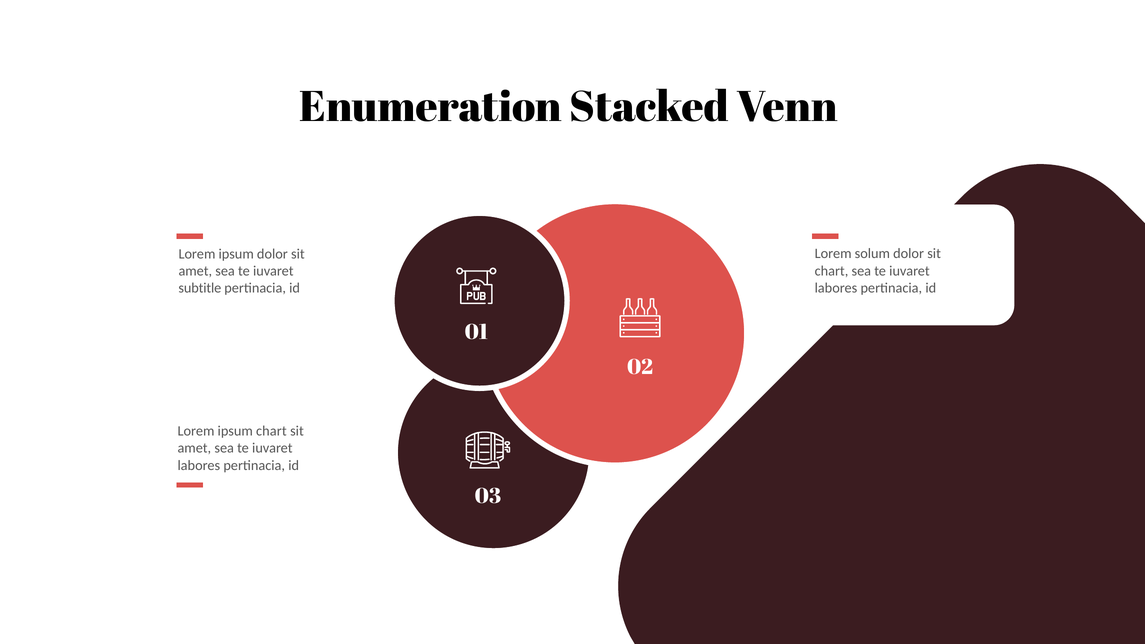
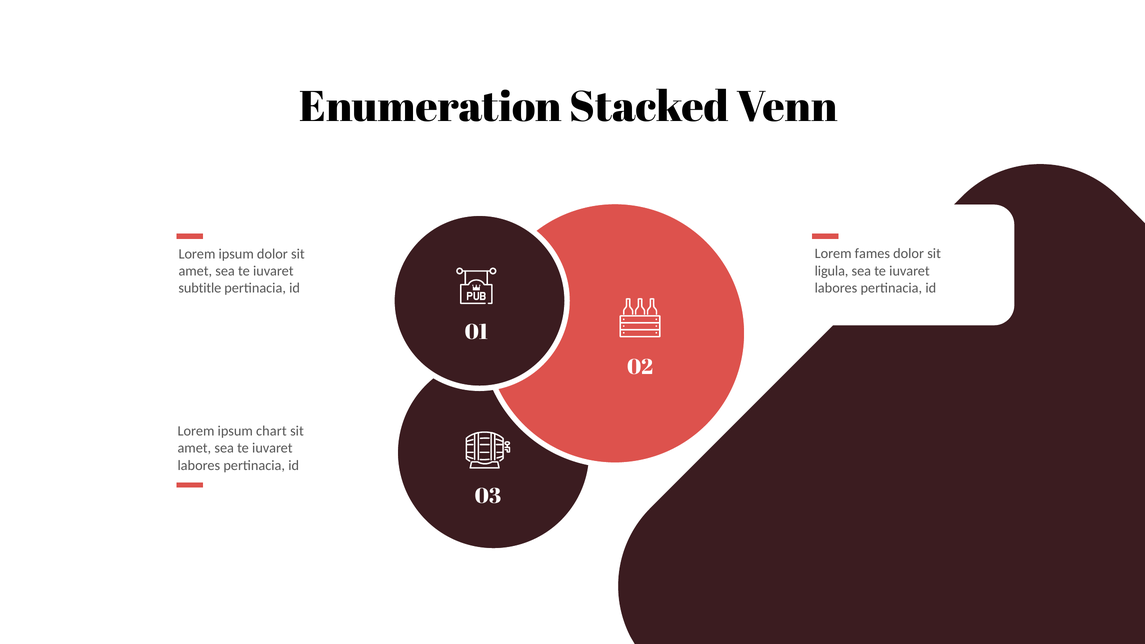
solum: solum -> fames (872, 254)
chart: chart -> ligula (832, 271)
